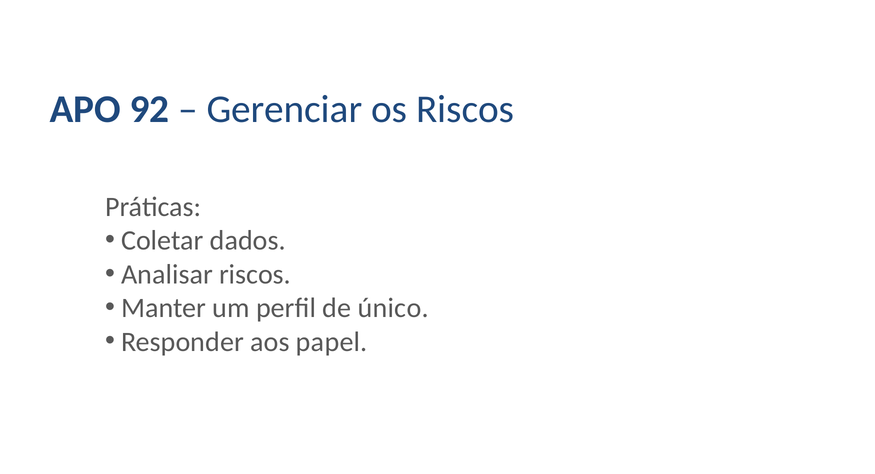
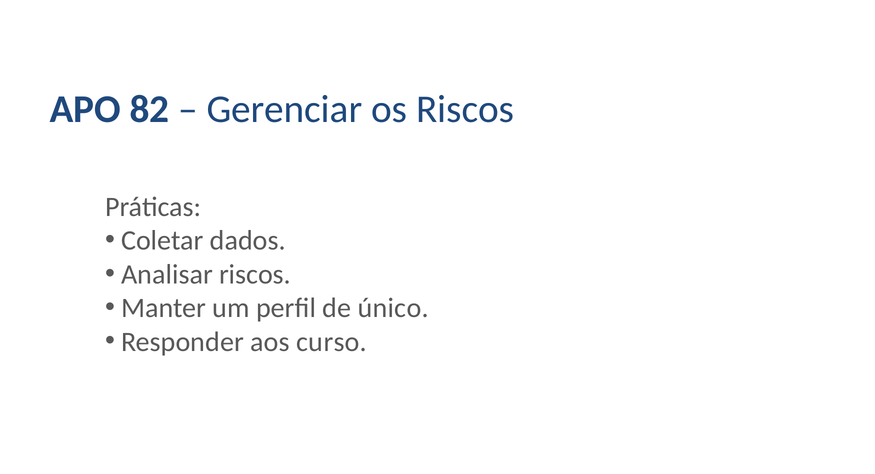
92: 92 -> 82 (149, 109)
papel: papel -> curso (332, 342)
